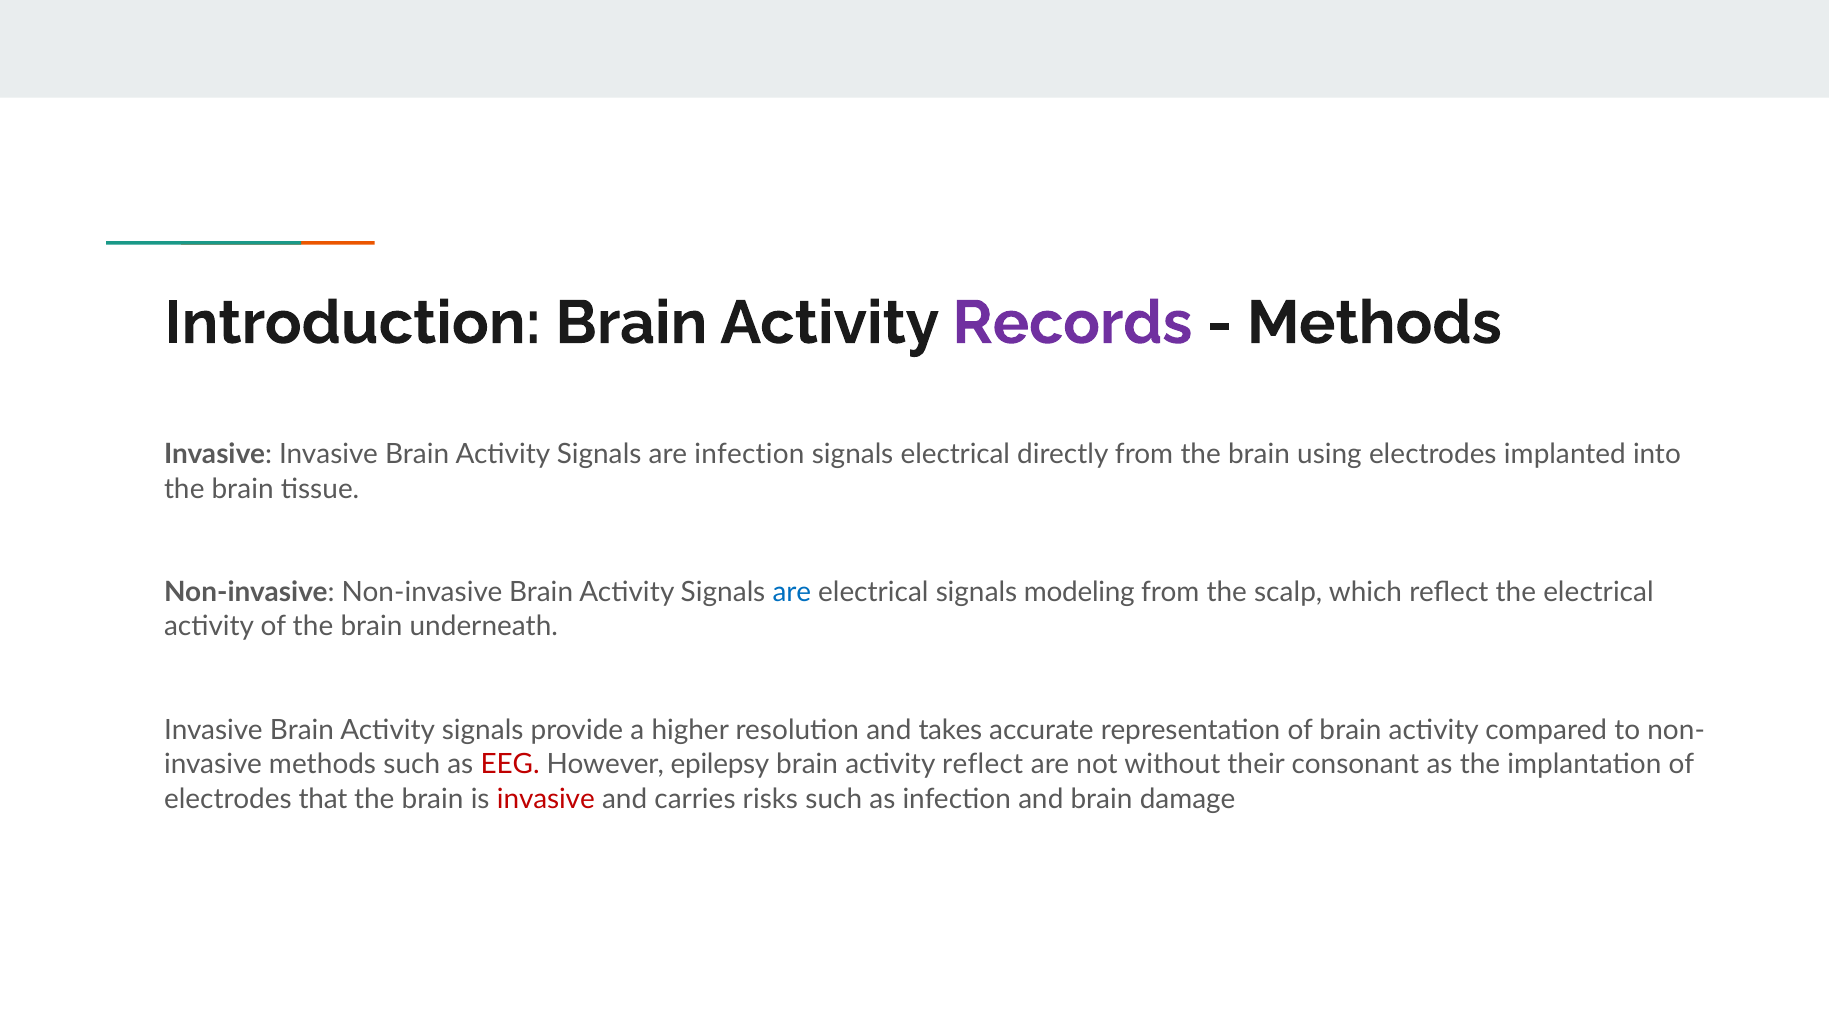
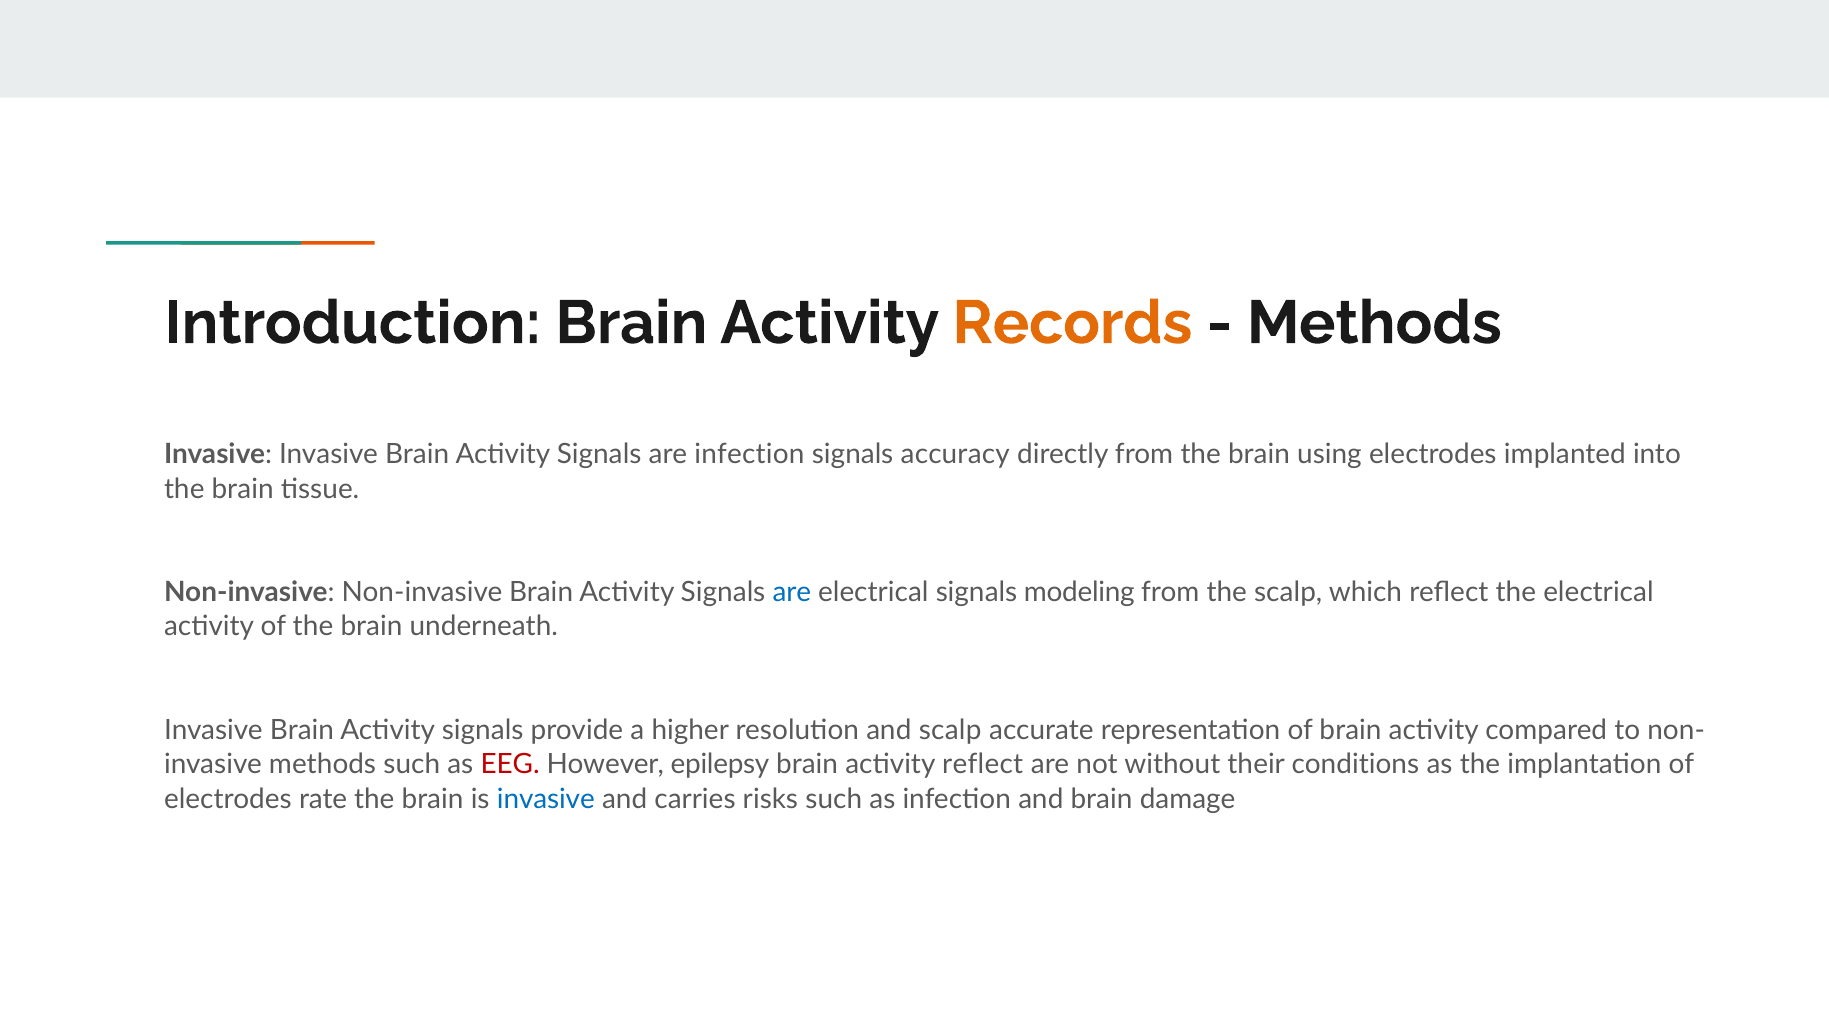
Records colour: purple -> orange (1072, 323)
signals electrical: electrical -> accuracy (955, 454)
and takes: takes -> scalp (950, 730)
consonant: consonant -> conditions (1355, 765)
that: that -> rate (323, 799)
invasive colour: red -> blue (546, 799)
